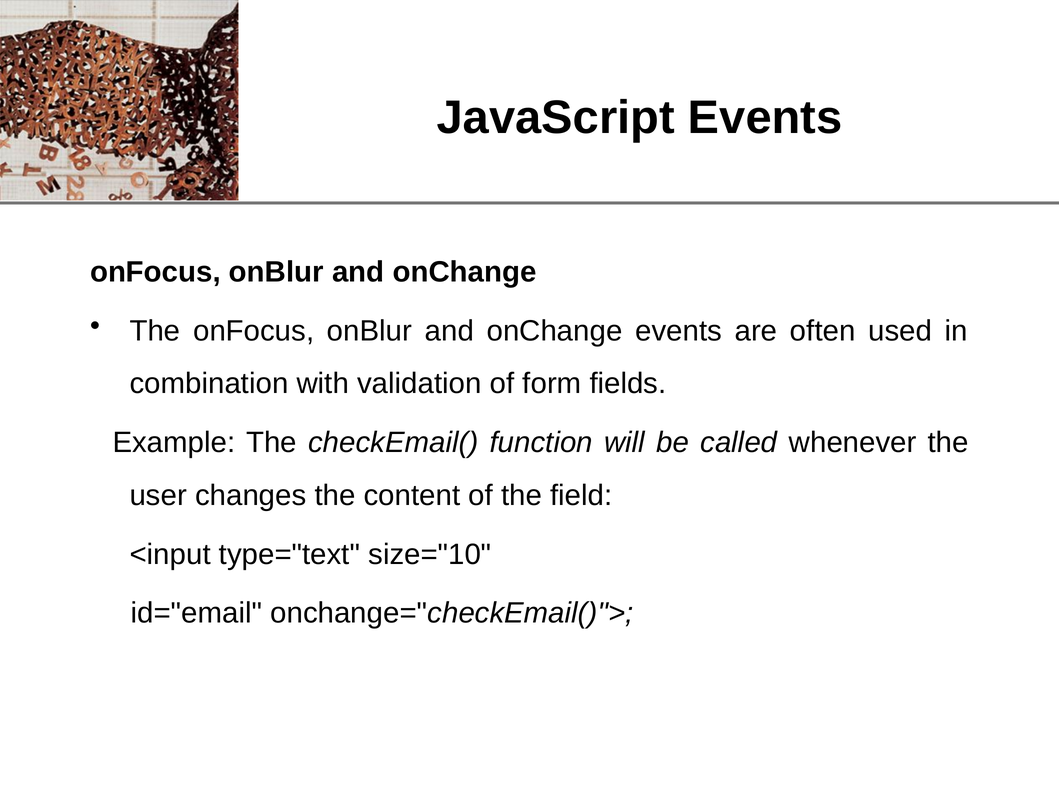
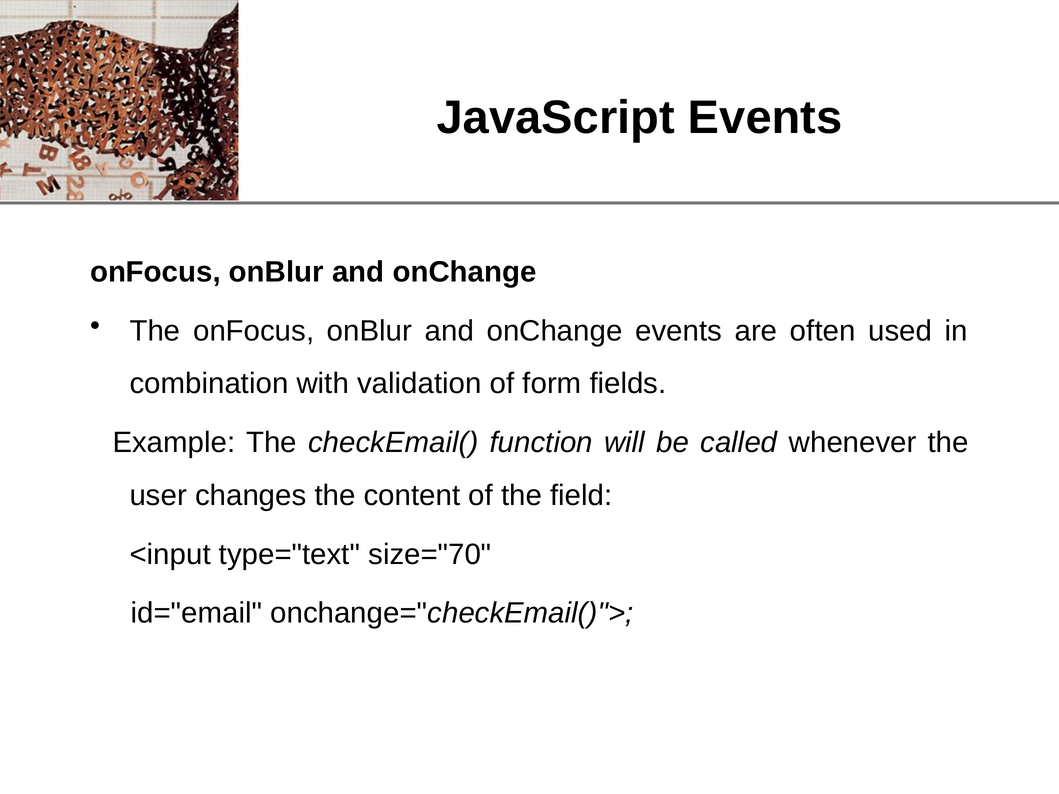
size="10: size="10 -> size="70 (430, 554)
